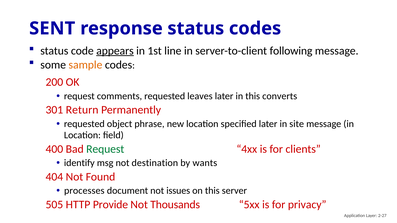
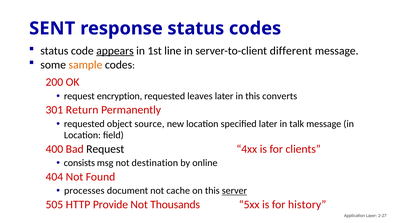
following: following -> different (291, 51)
comments: comments -> encryption (120, 96)
phrase: phrase -> source (149, 124)
site: site -> talk (297, 124)
Request colour: green -> black (105, 149)
identify: identify -> consists (79, 163)
wants: wants -> online (205, 163)
issues: issues -> cache (178, 191)
server underline: none -> present (234, 191)
privacy: privacy -> history (307, 205)
